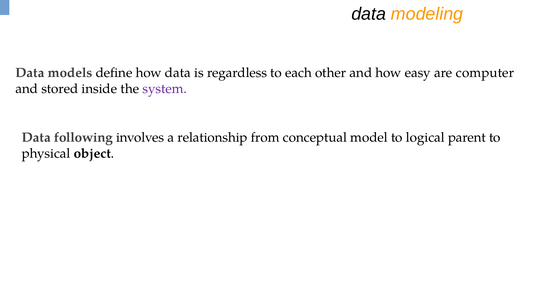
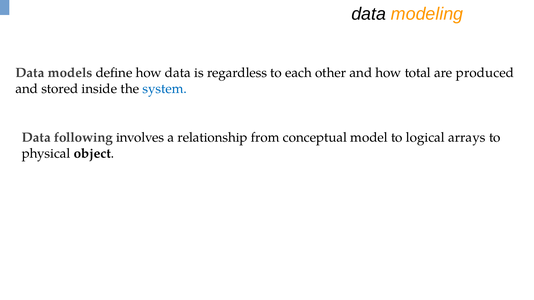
easy: easy -> total (418, 73)
computer: computer -> produced (485, 73)
system colour: purple -> blue (165, 89)
parent: parent -> arrays (467, 138)
